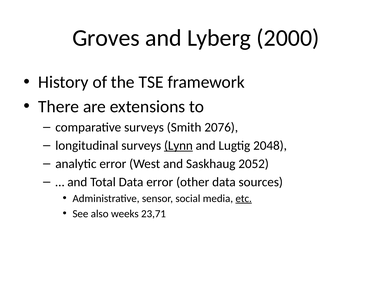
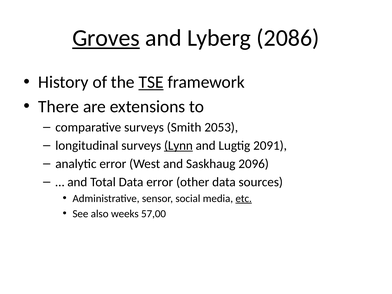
Groves underline: none -> present (106, 38)
2000: 2000 -> 2086 (288, 38)
TSE underline: none -> present (151, 82)
2076: 2076 -> 2053 (221, 127)
2048: 2048 -> 2091 (270, 146)
2052: 2052 -> 2096 (254, 164)
23,71: 23,71 -> 57,00 (154, 214)
